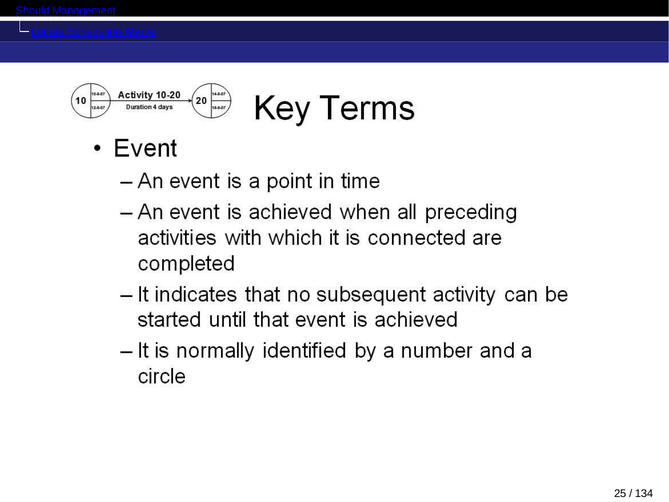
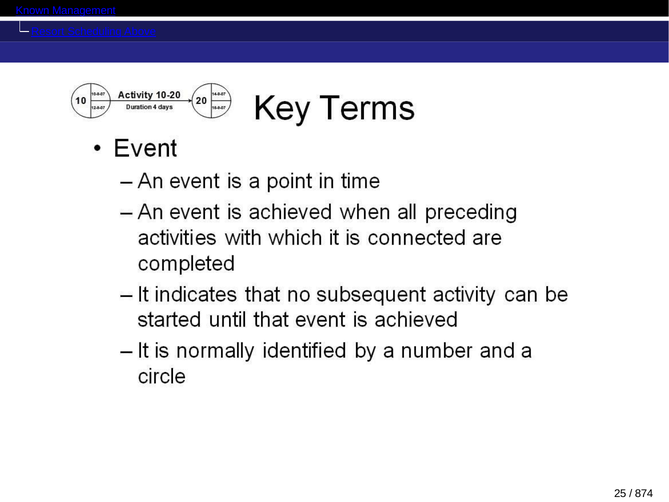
Should: Should -> Known (33, 11)
Locate: Locate -> Resort (48, 32)
134: 134 -> 874 (644, 494)
